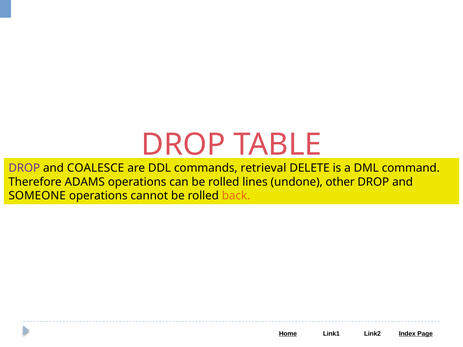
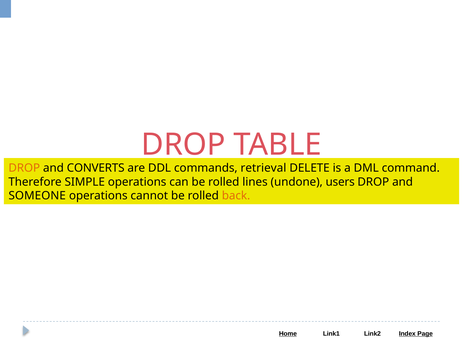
DROP colour: purple -> orange (24, 168)
COALESCE: COALESCE -> CONVERTS (96, 168)
ADAMS: ADAMS -> SIMPLE (85, 182)
other: other -> users (340, 182)
